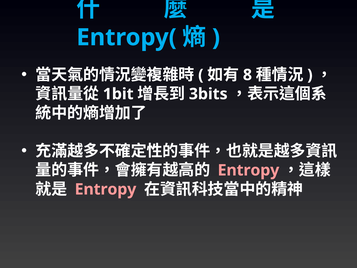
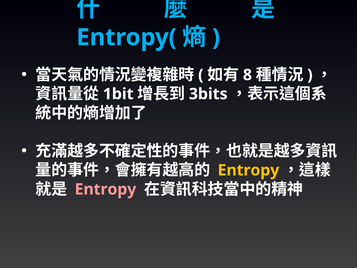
Entropy colour: pink -> yellow (248, 170)
